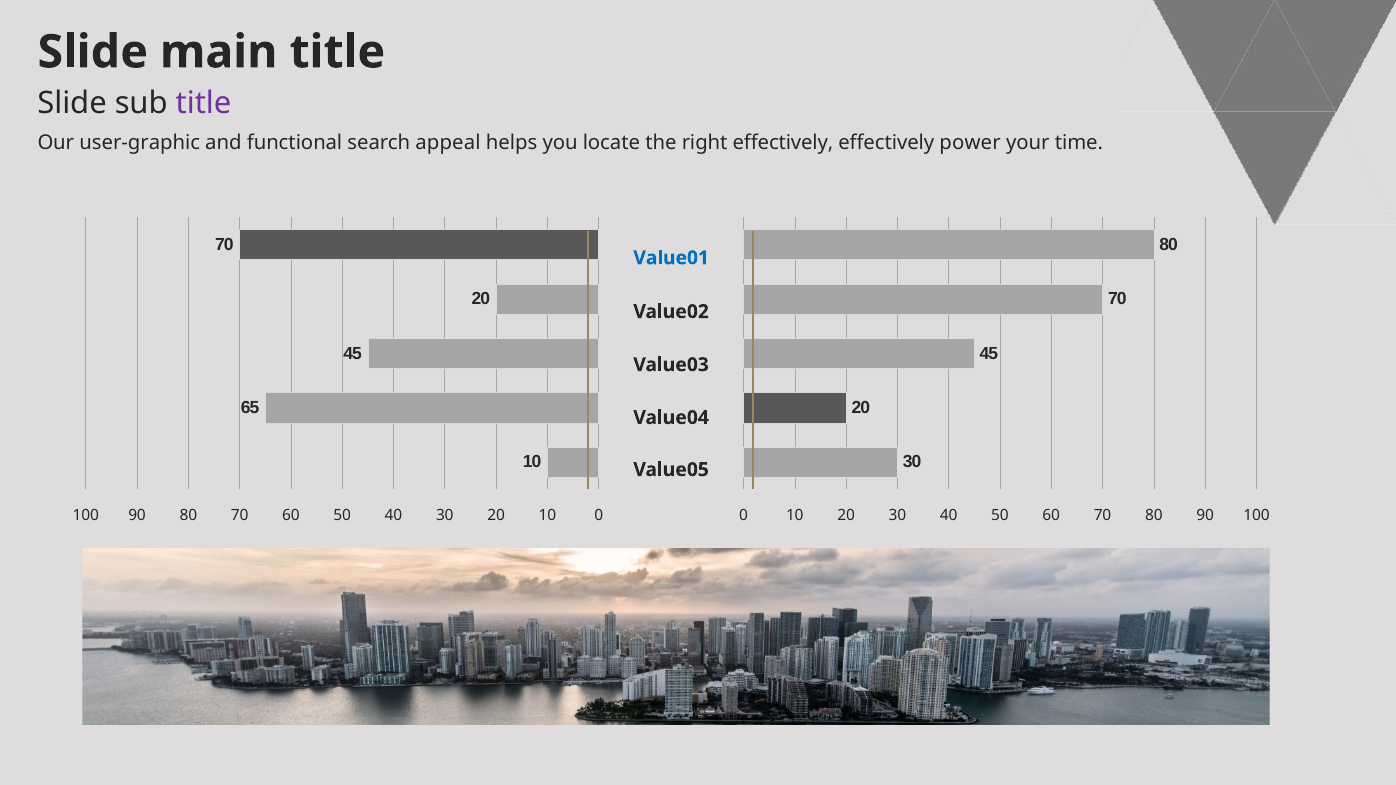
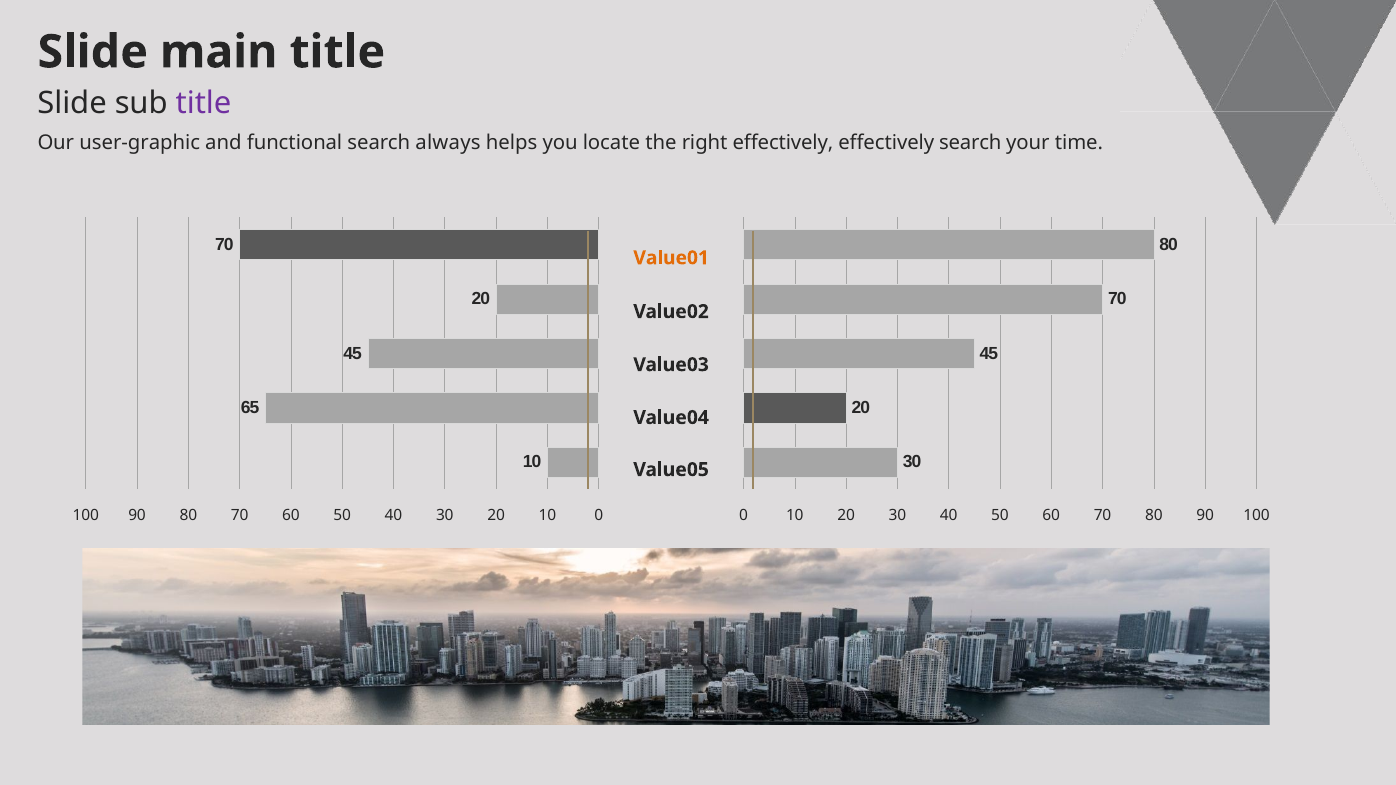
appeal: appeal -> always (448, 143)
effectively power: power -> search (970, 143)
Value01 colour: blue -> orange (671, 258)
